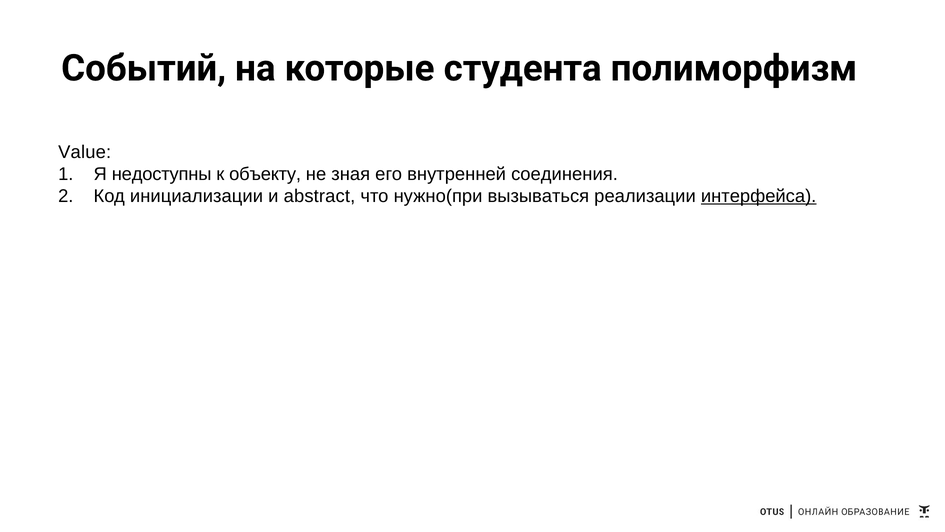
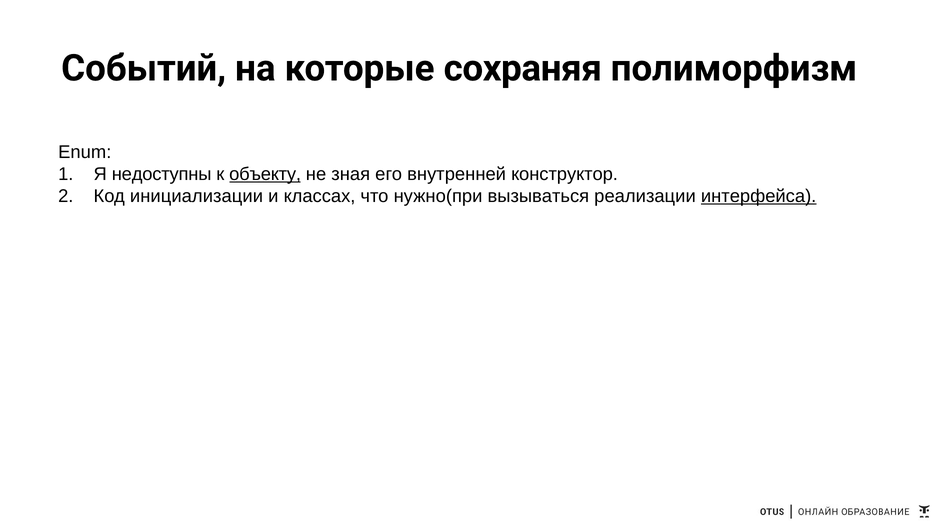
студента: студента -> сохраняя (523, 68)
Value: Value -> Enum (85, 152)
объекту underline: none -> present (265, 174)
соединения: соединения -> конструктор (565, 174)
abstract: abstract -> классах (320, 196)
